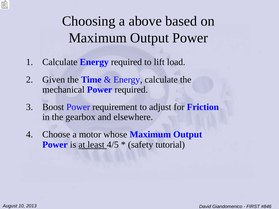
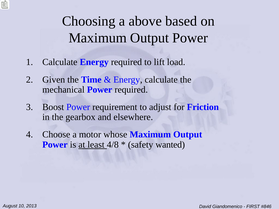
4/5: 4/5 -> 4/8 (113, 145)
tutorial: tutorial -> wanted (170, 145)
